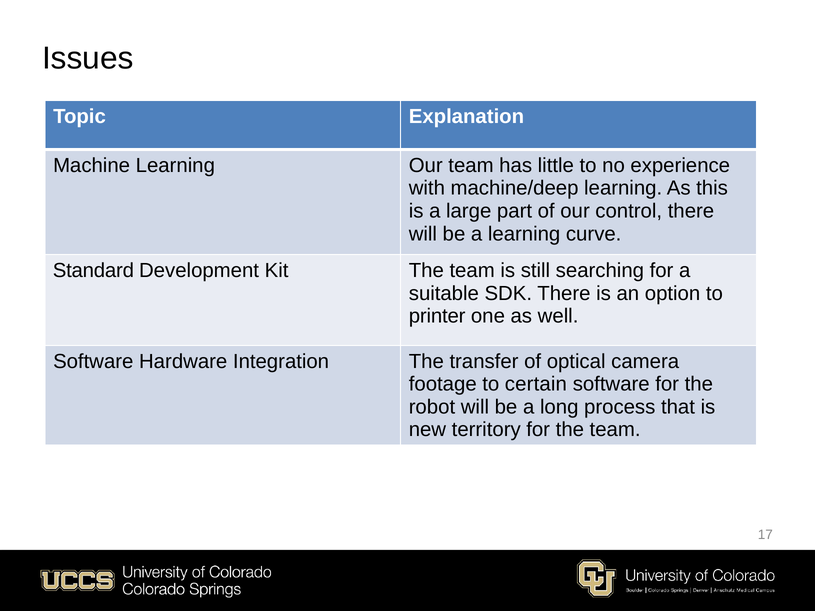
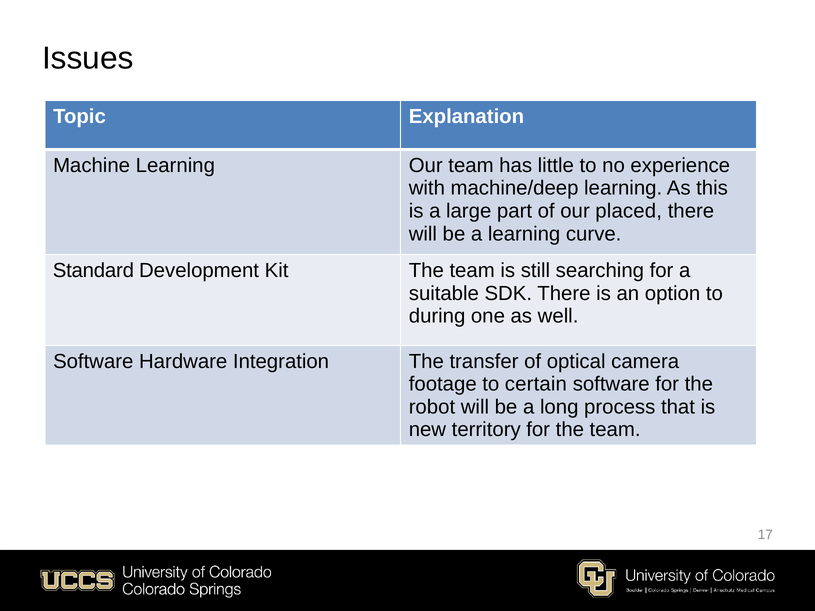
control: control -> placed (629, 211)
printer: printer -> during (437, 316)
